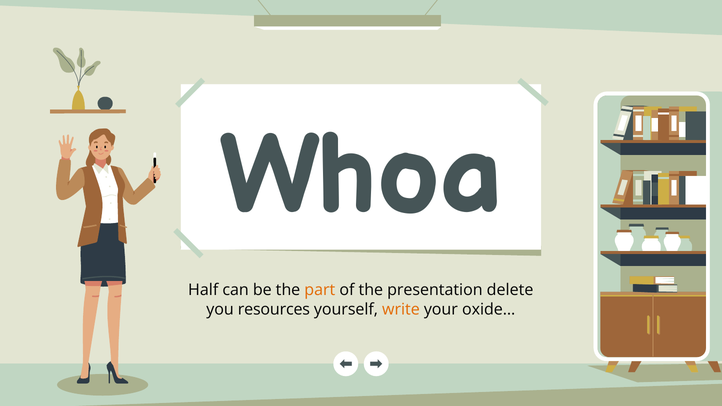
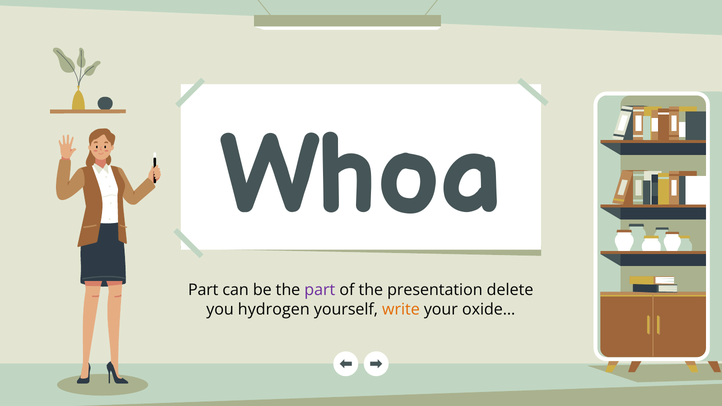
Half: Half -> Part (203, 290)
part colour: orange -> purple (320, 290)
resources: resources -> hydrogen (274, 309)
